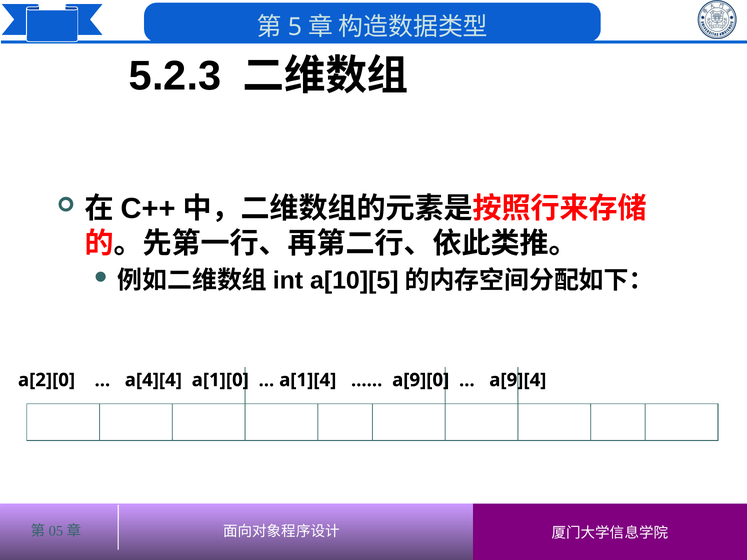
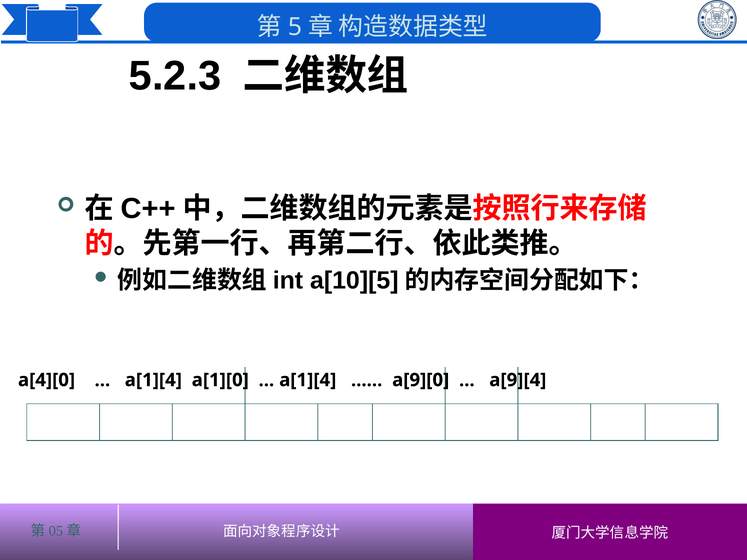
a[2][0: a[2][0 -> a[4][0 (47, 380)
a[4][4: a[4][4 -> a[1][4 (153, 380)
